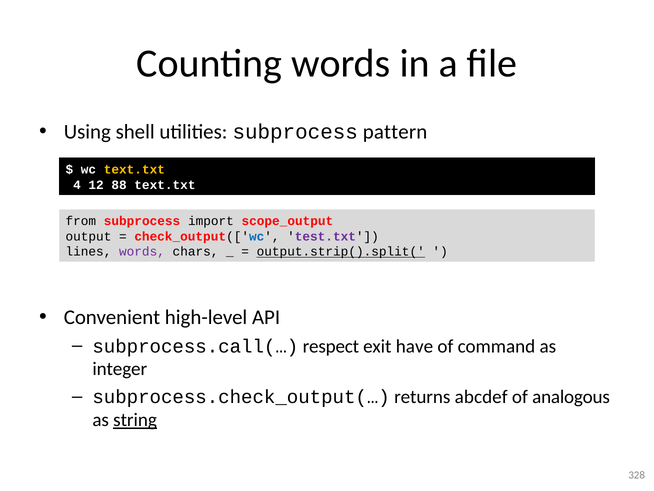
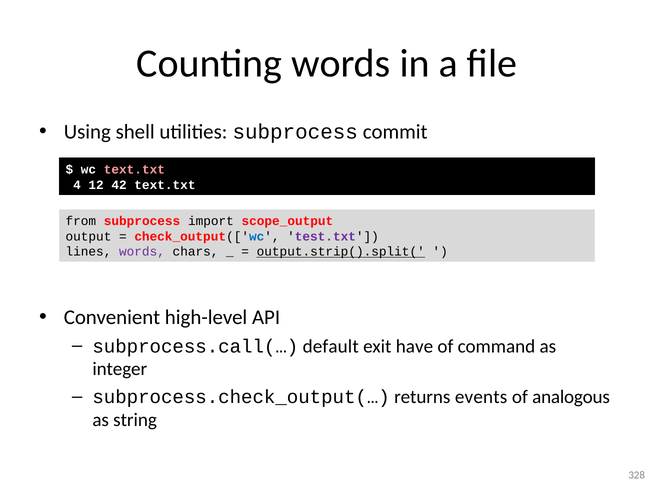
pattern: pattern -> commit (395, 132)
text.txt colour: yellow -> pink (134, 169)
88: 88 -> 42 (119, 185)
respect: respect -> default (331, 346)
abcdef: abcdef -> events (481, 397)
string underline: present -> none (135, 420)
